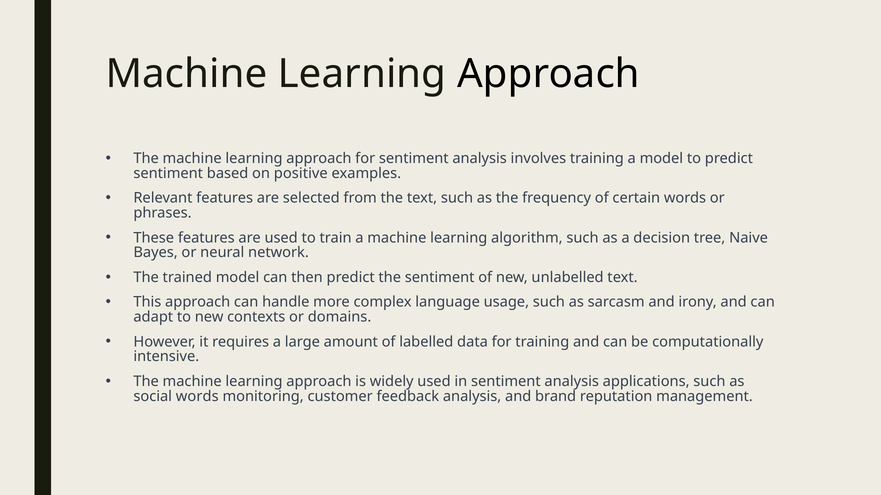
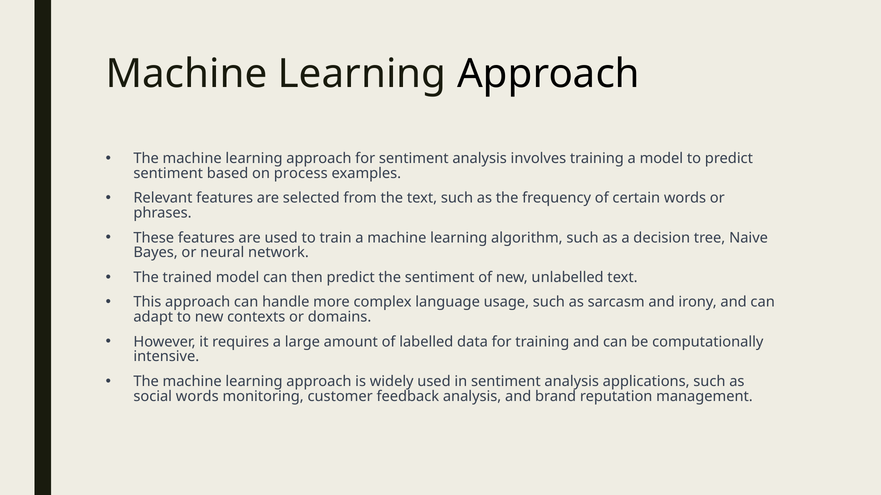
positive: positive -> process (301, 173)
